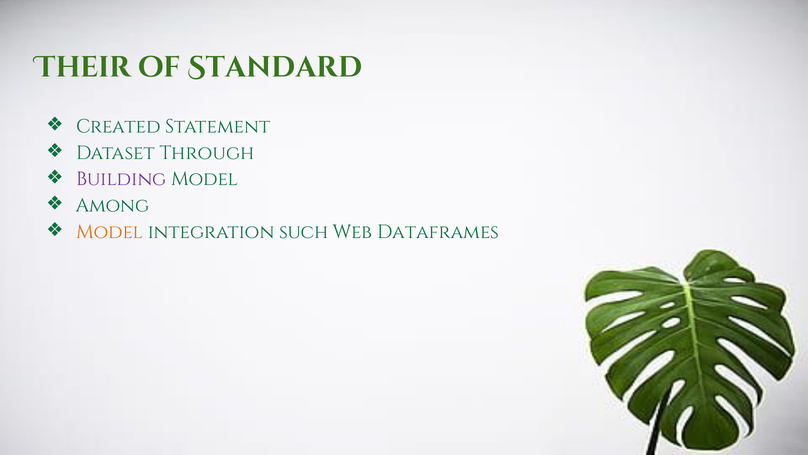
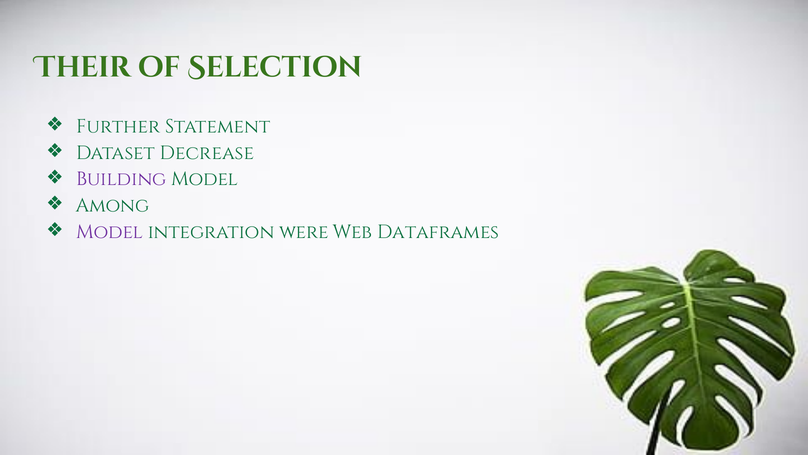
Standard: Standard -> Selection (275, 67)
Created: Created -> Further (118, 126)
Through: Through -> Decrease (207, 153)
Model colour: orange -> purple (110, 232)
such: such -> were (304, 232)
